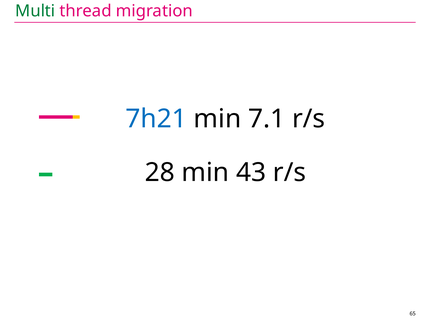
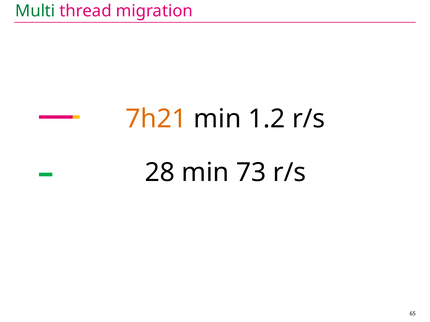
7h21 colour: blue -> orange (156, 119)
7.1: 7.1 -> 1.2 (267, 119)
43: 43 -> 73 (251, 173)
